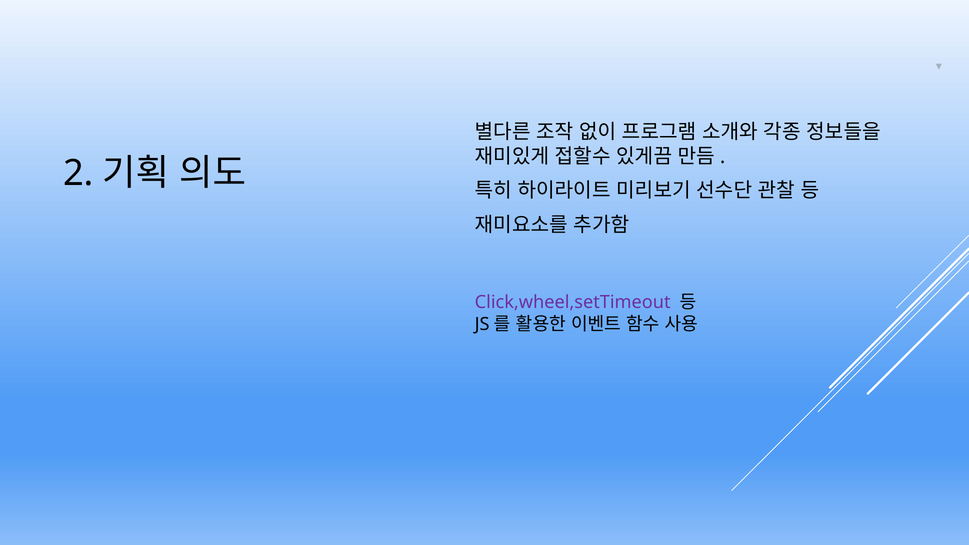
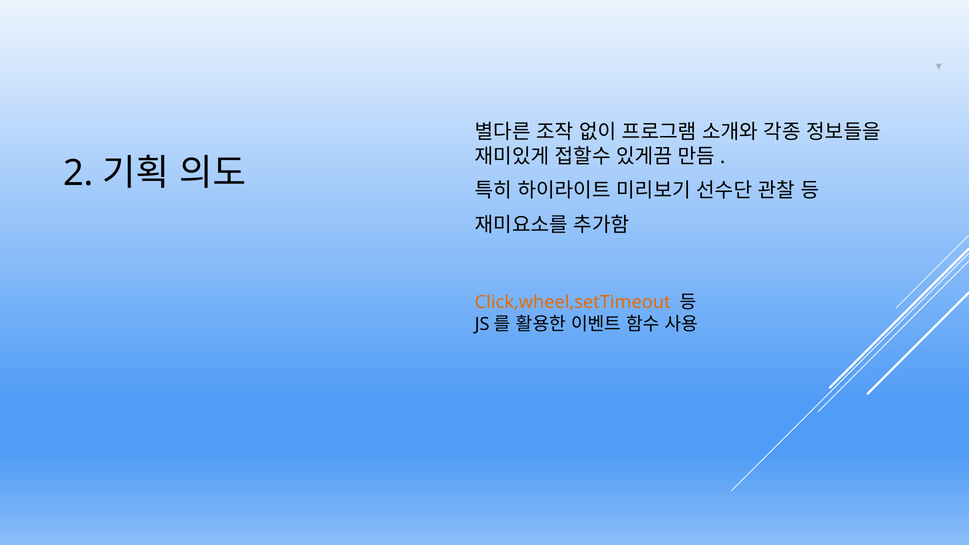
Click,wheel,setTimeout colour: purple -> orange (573, 302)
